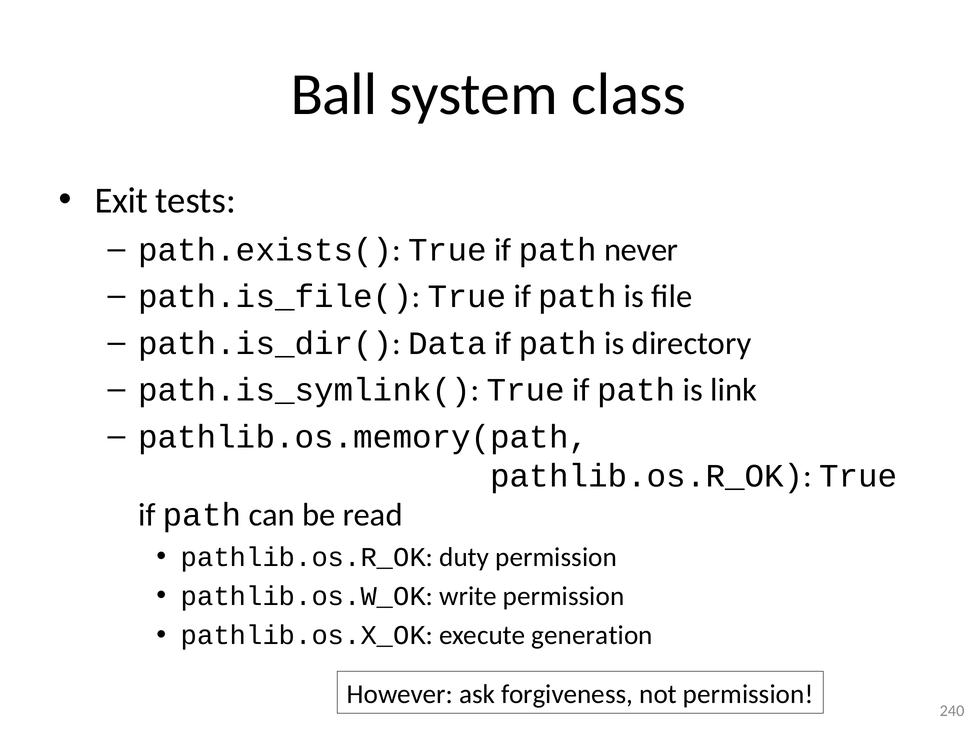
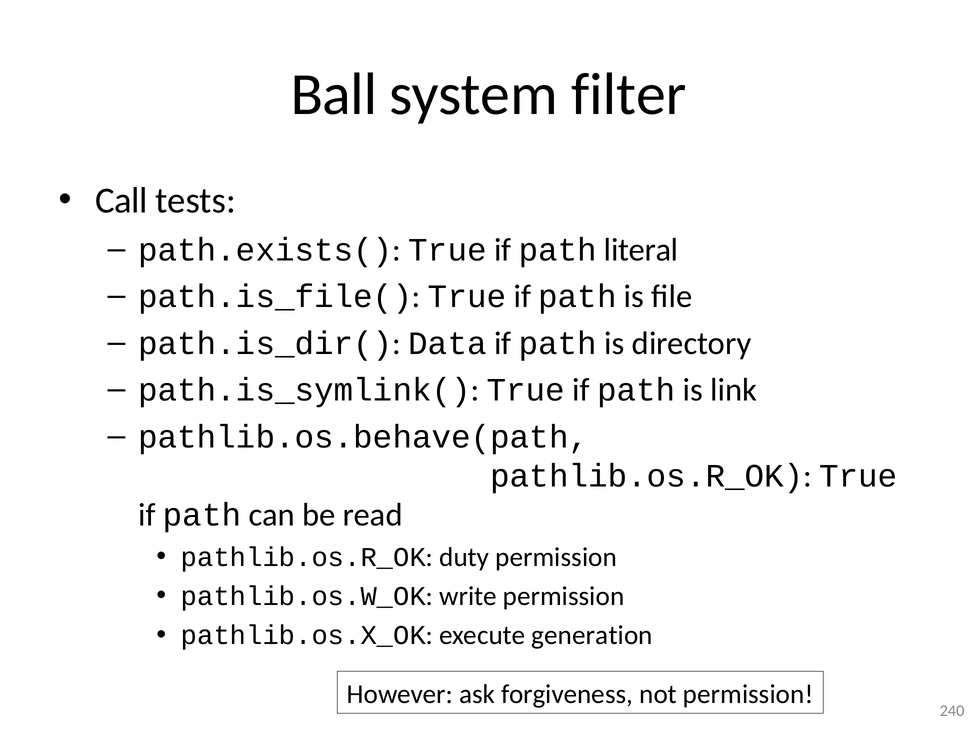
class: class -> filter (629, 95)
Exit: Exit -> Call (121, 201)
never: never -> literal (641, 250)
pathlib.os.memory(path: pathlib.os.memory(path -> pathlib.os.behave(path (363, 437)
